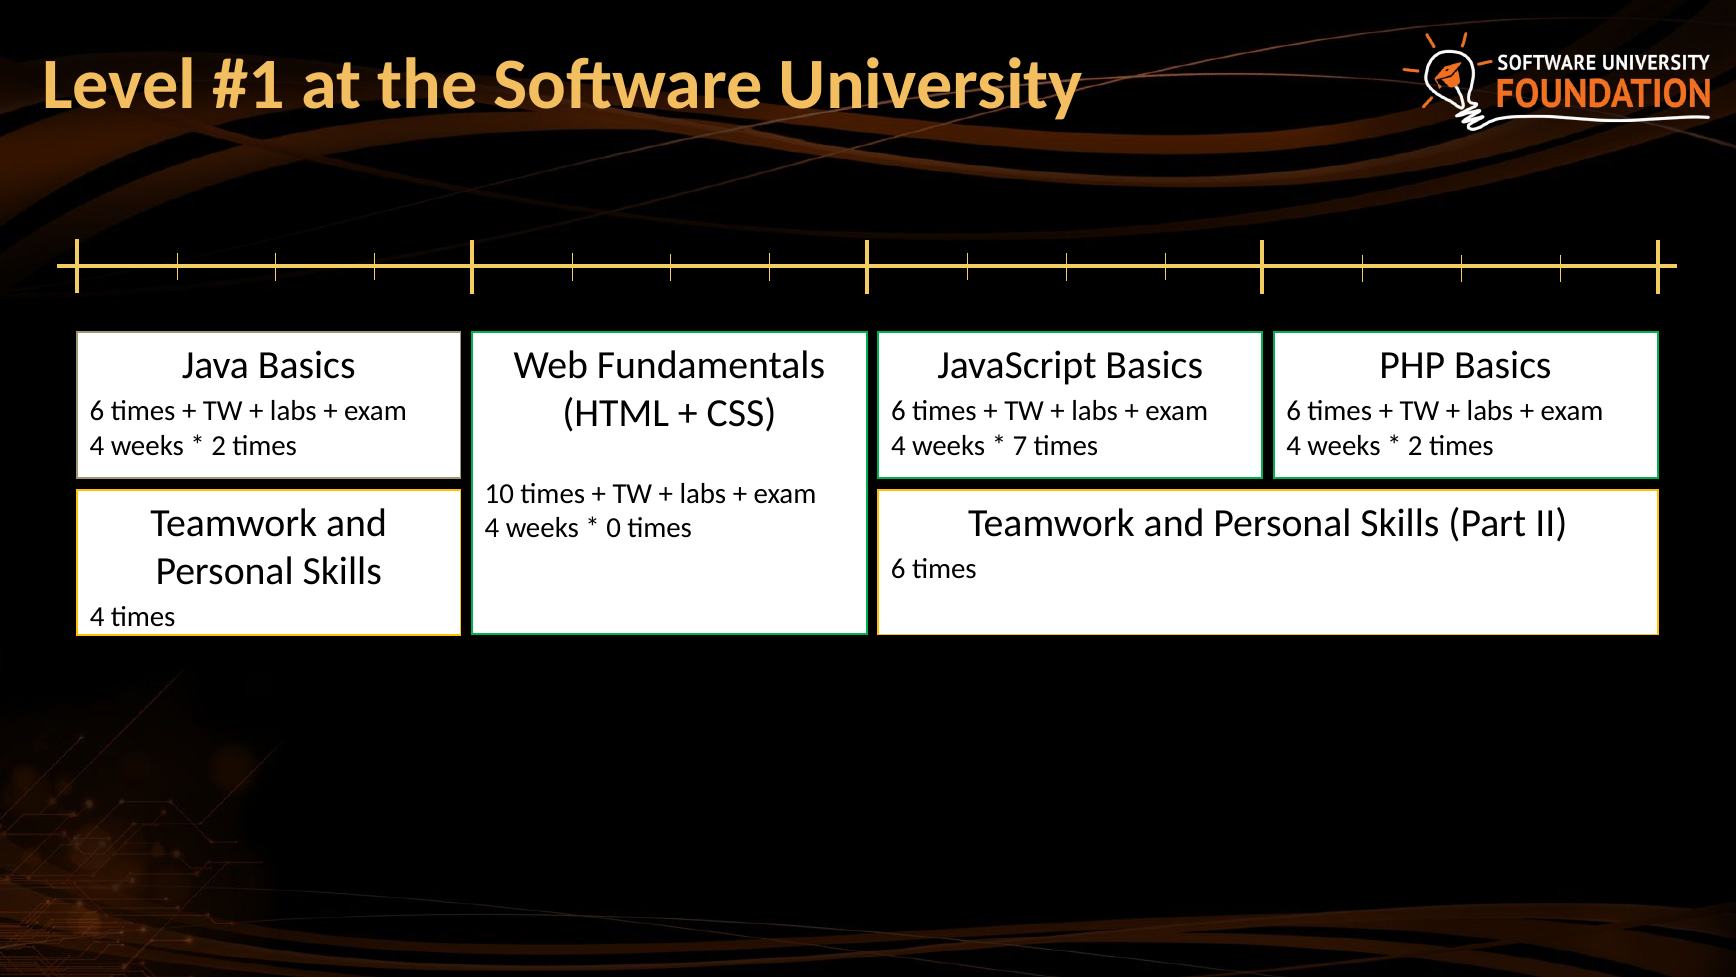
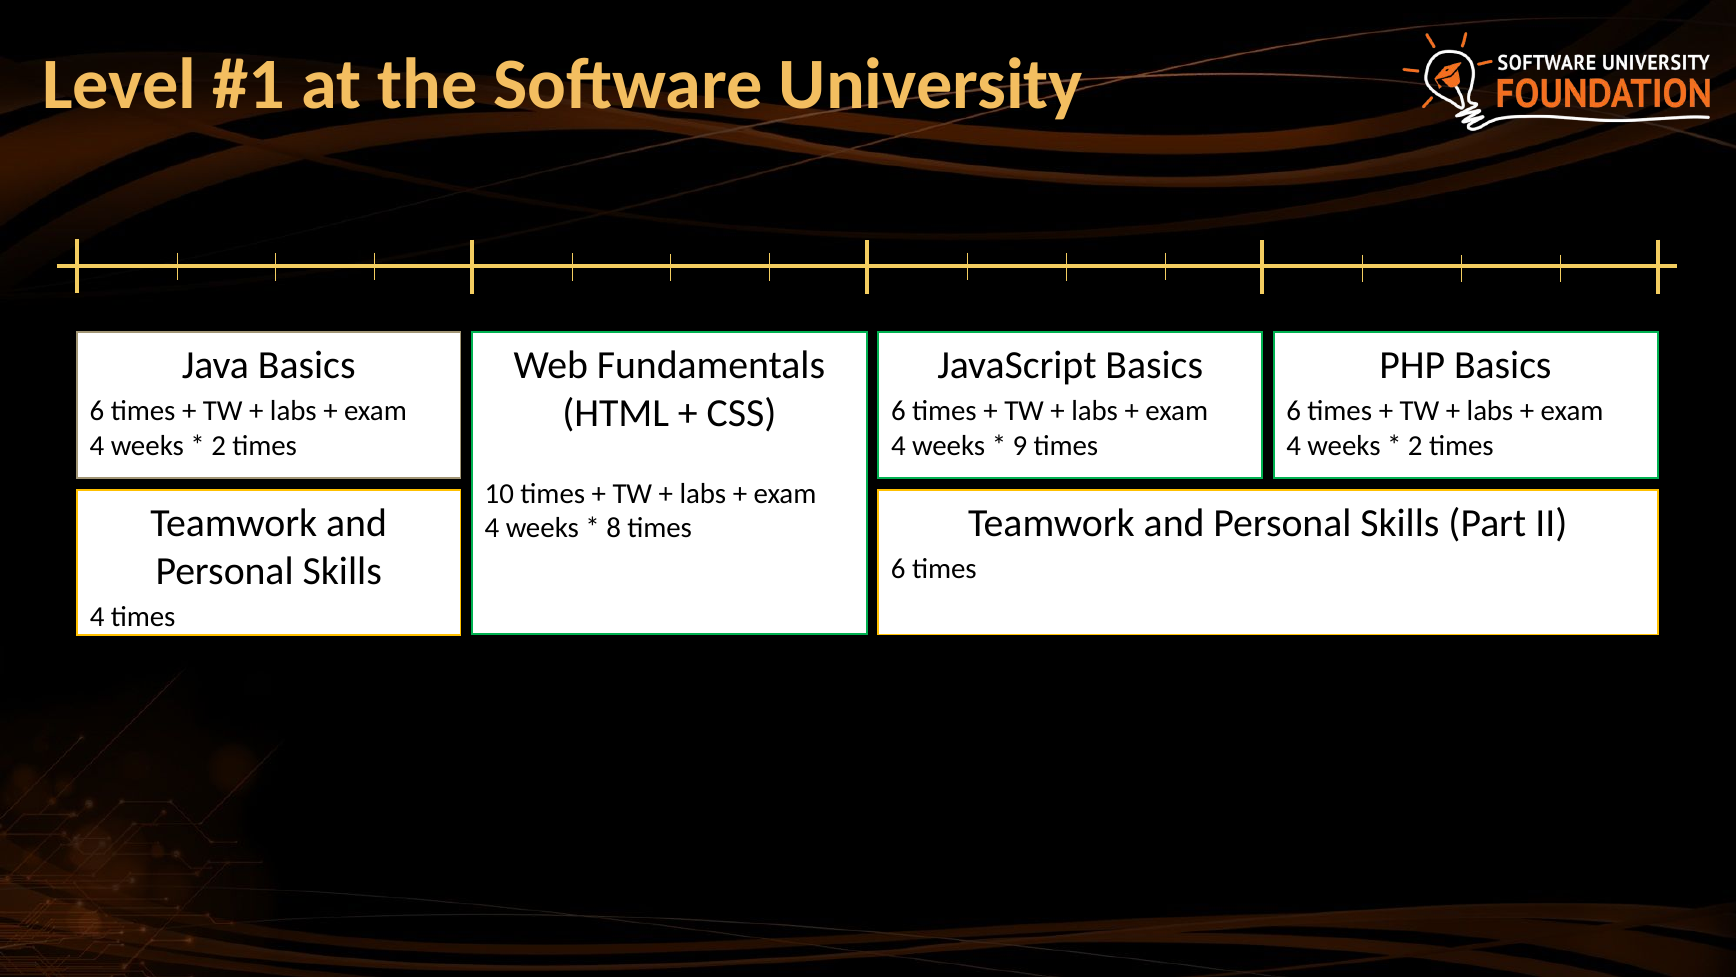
7: 7 -> 9 (1020, 446)
0: 0 -> 8 (614, 528)
